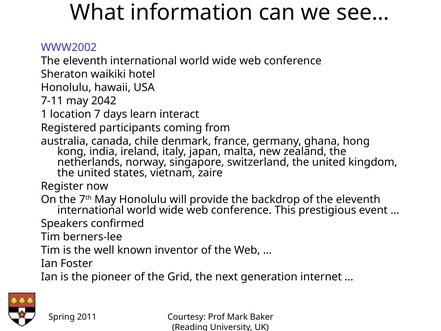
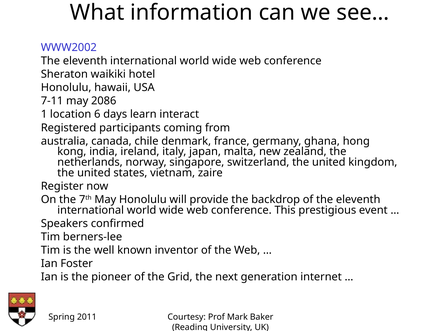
2042: 2042 -> 2086 (104, 101)
7: 7 -> 6 (97, 114)
